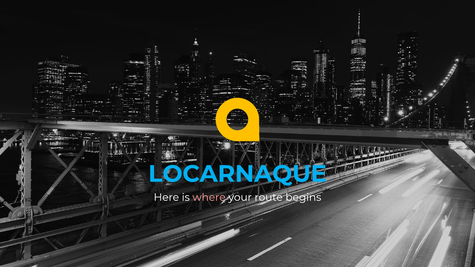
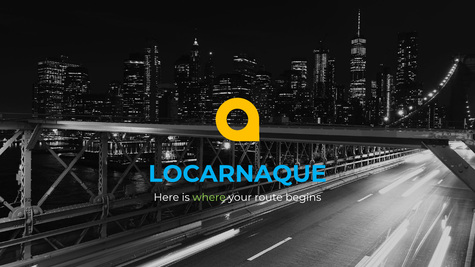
where colour: pink -> light green (209, 197)
